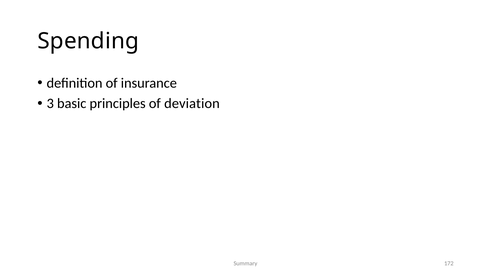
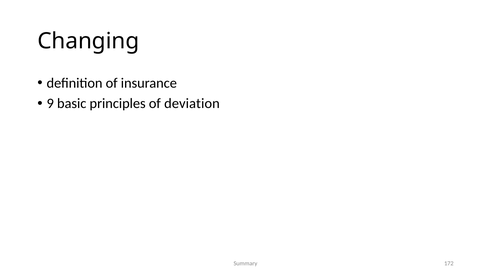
Spending: Spending -> Changing (88, 41)
3: 3 -> 9 (50, 104)
